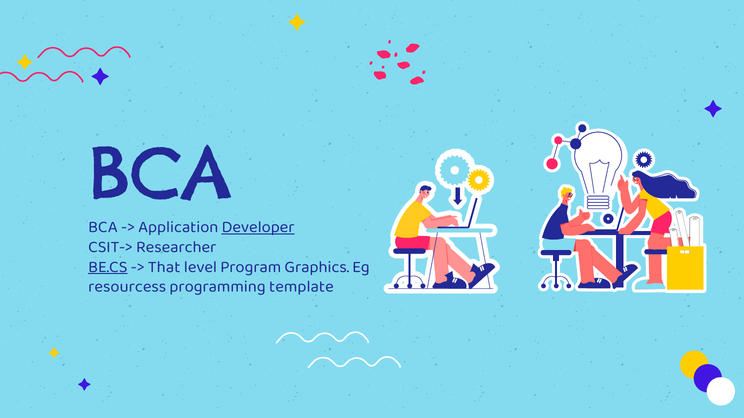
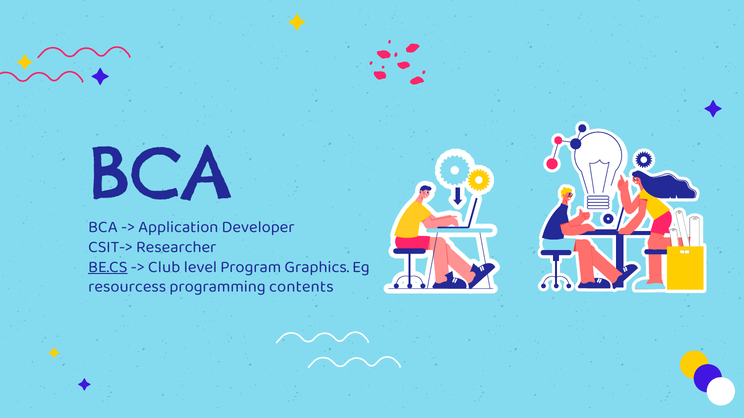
Developer underline: present -> none (258, 227)
That: That -> Club (164, 267)
template: template -> contents (301, 287)
